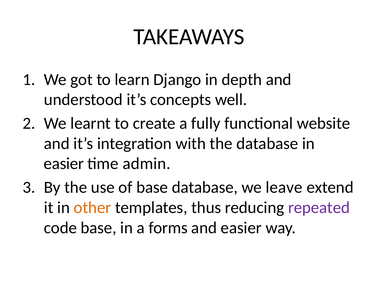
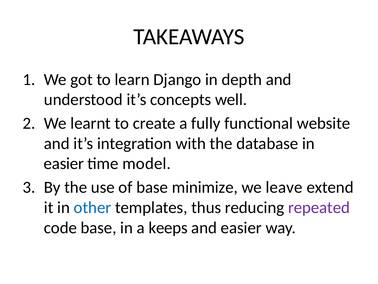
admin: admin -> model (147, 163)
base database: database -> minimize (205, 187)
other colour: orange -> blue (92, 207)
forms: forms -> keeps (168, 227)
